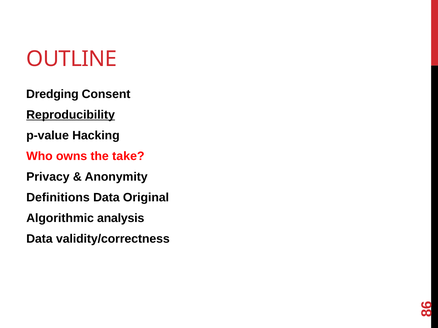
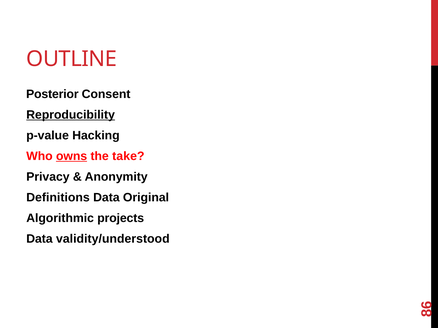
Dredging: Dredging -> Posterior (52, 94)
owns underline: none -> present (72, 156)
analysis: analysis -> projects (121, 219)
validity/correctness: validity/correctness -> validity/understood (113, 239)
